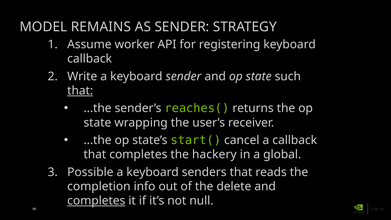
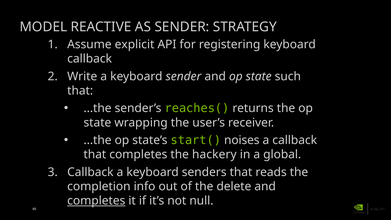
REMAINS: REMAINS -> REACTIVE (101, 27)
worker: worker -> explicit (135, 44)
that underline: present -> none (80, 91)
cancel: cancel -> noises (242, 140)
Possible: Possible -> Callback (90, 172)
